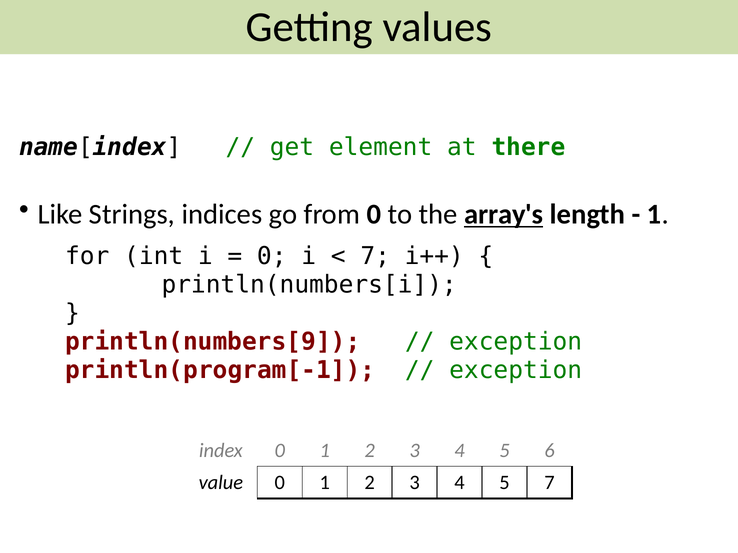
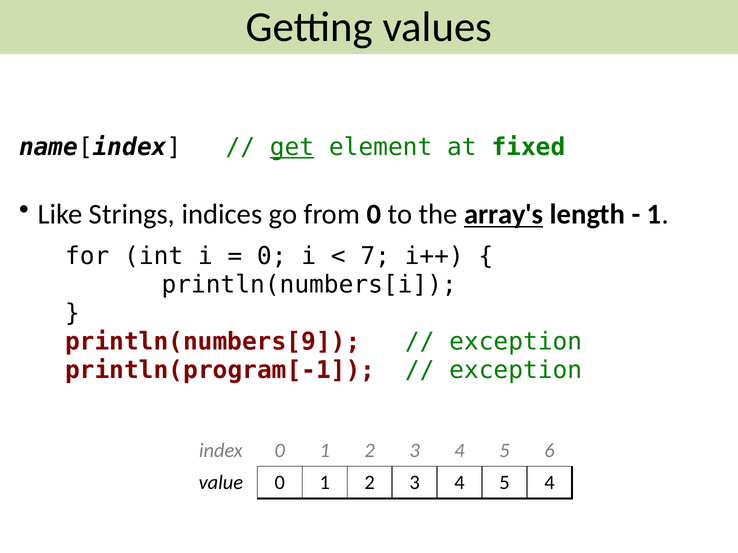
get underline: none -> present (292, 147)
there: there -> fixed (528, 147)
5 7: 7 -> 4 (549, 483)
